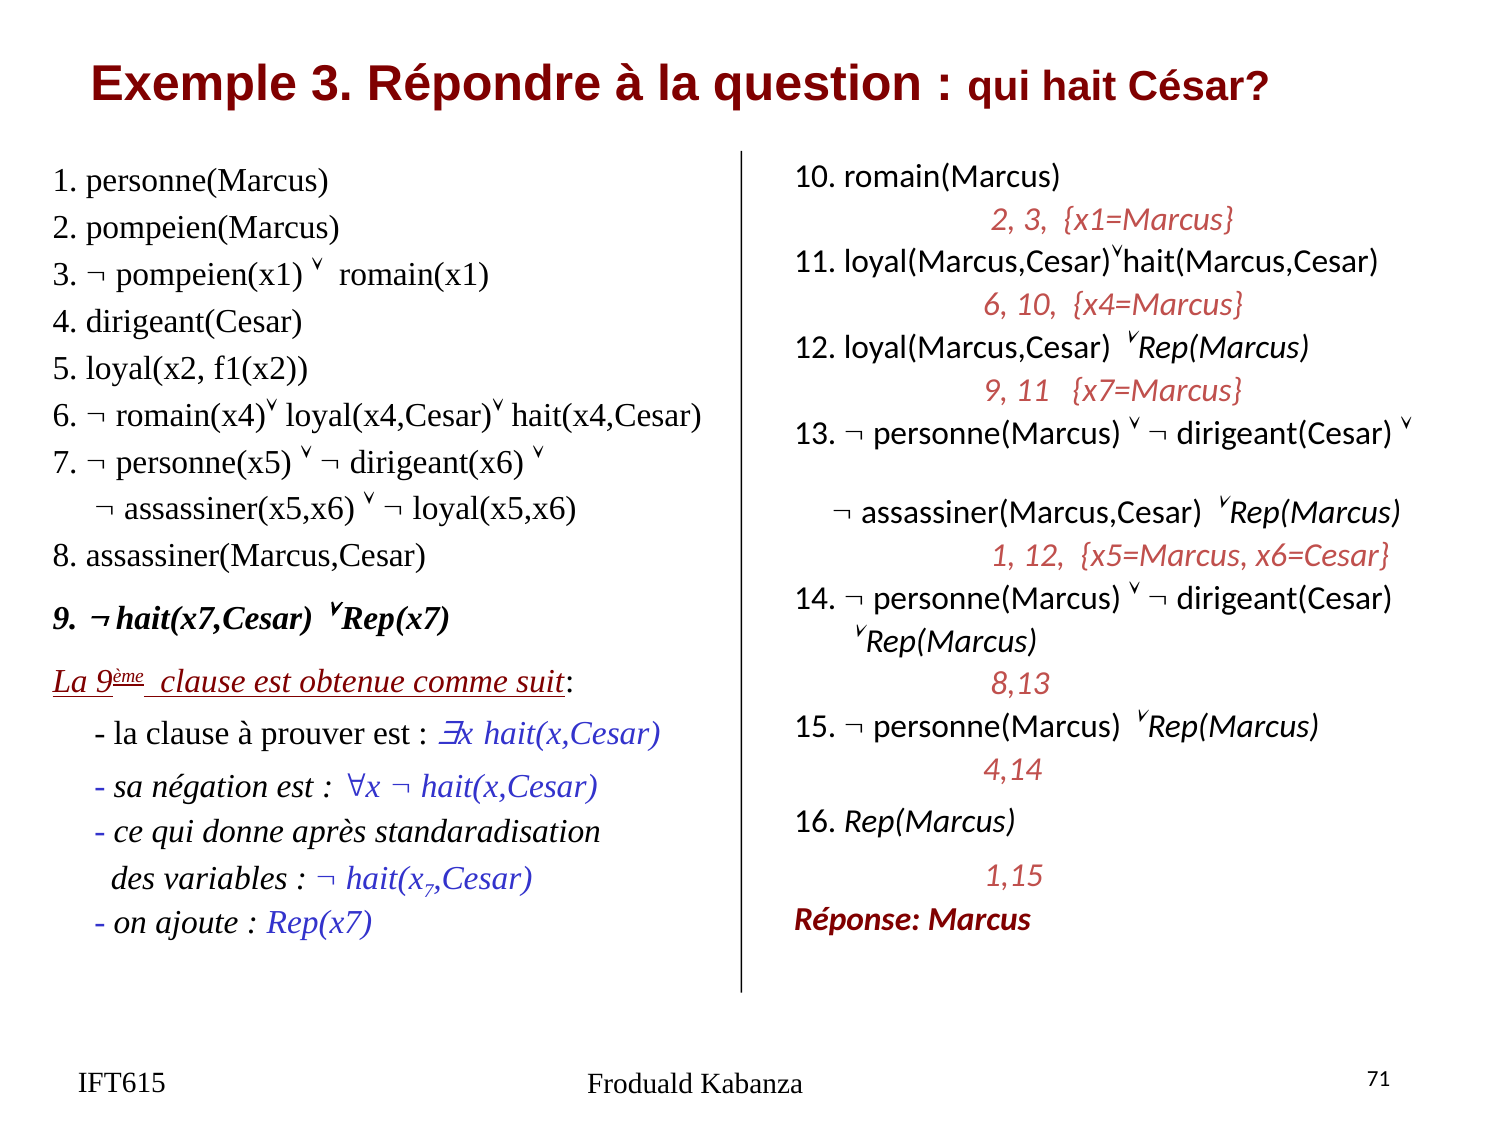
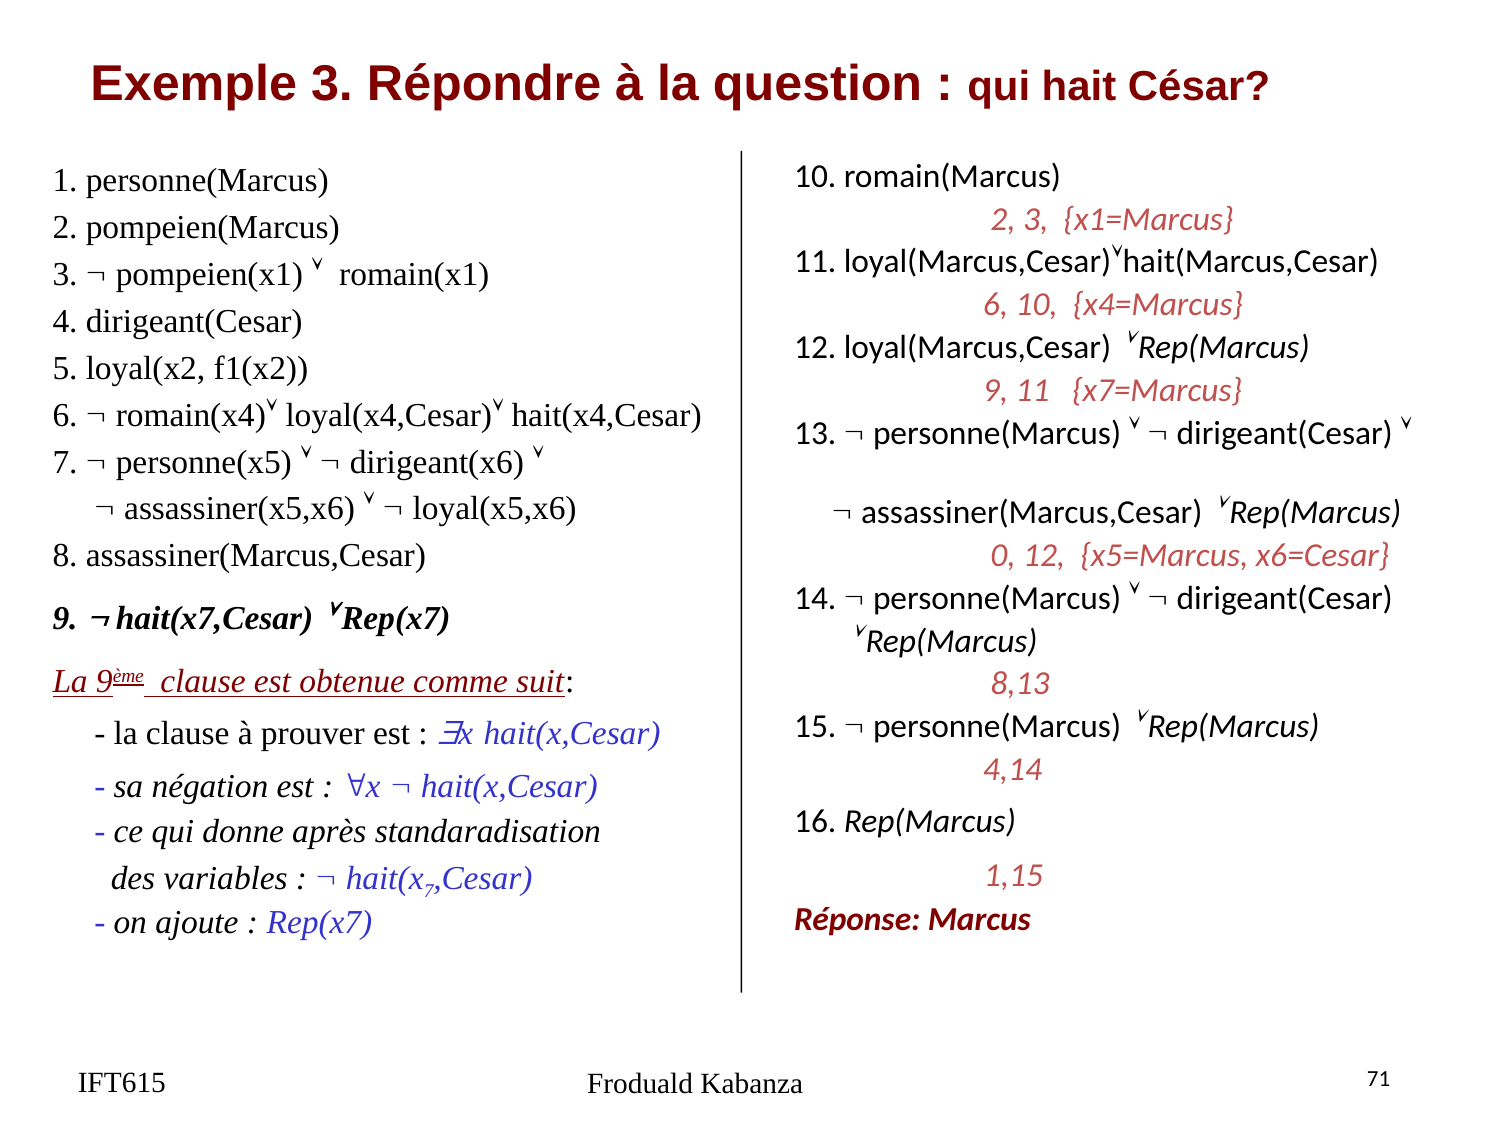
1: 1 -> 0 (1003, 555)
